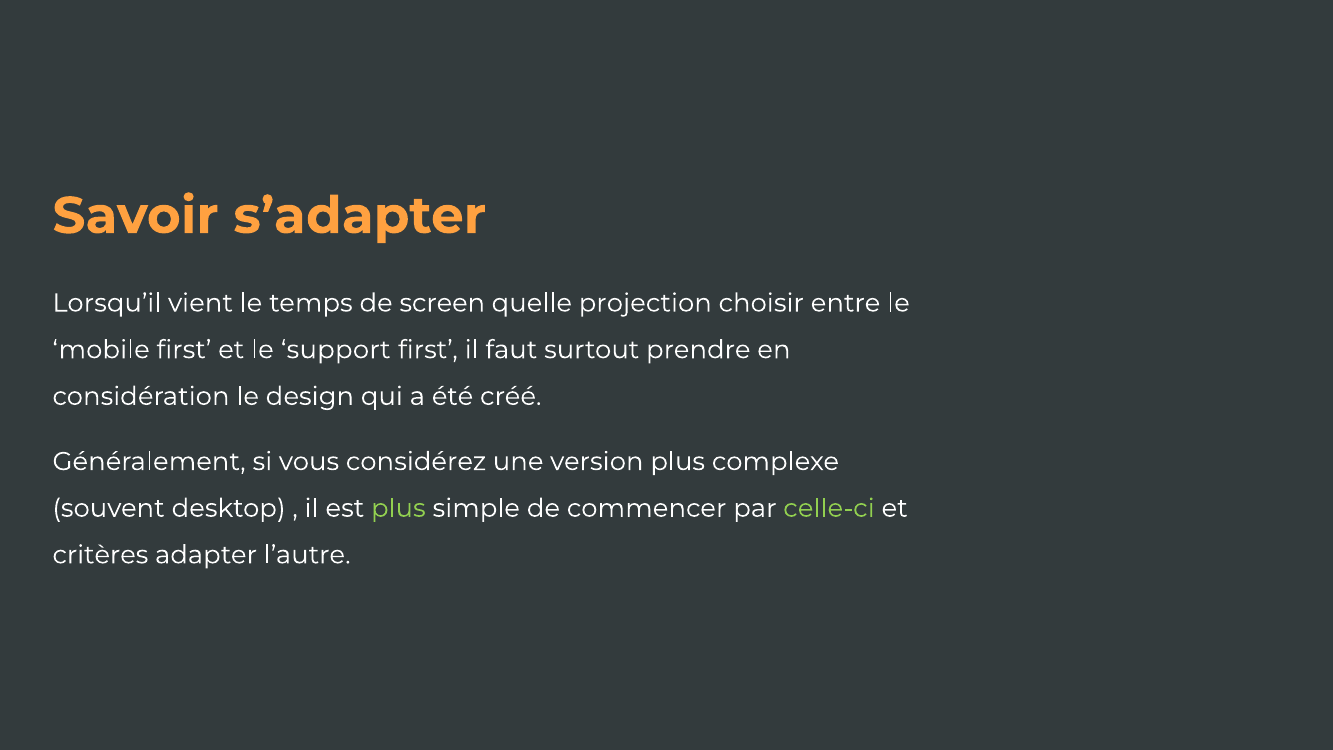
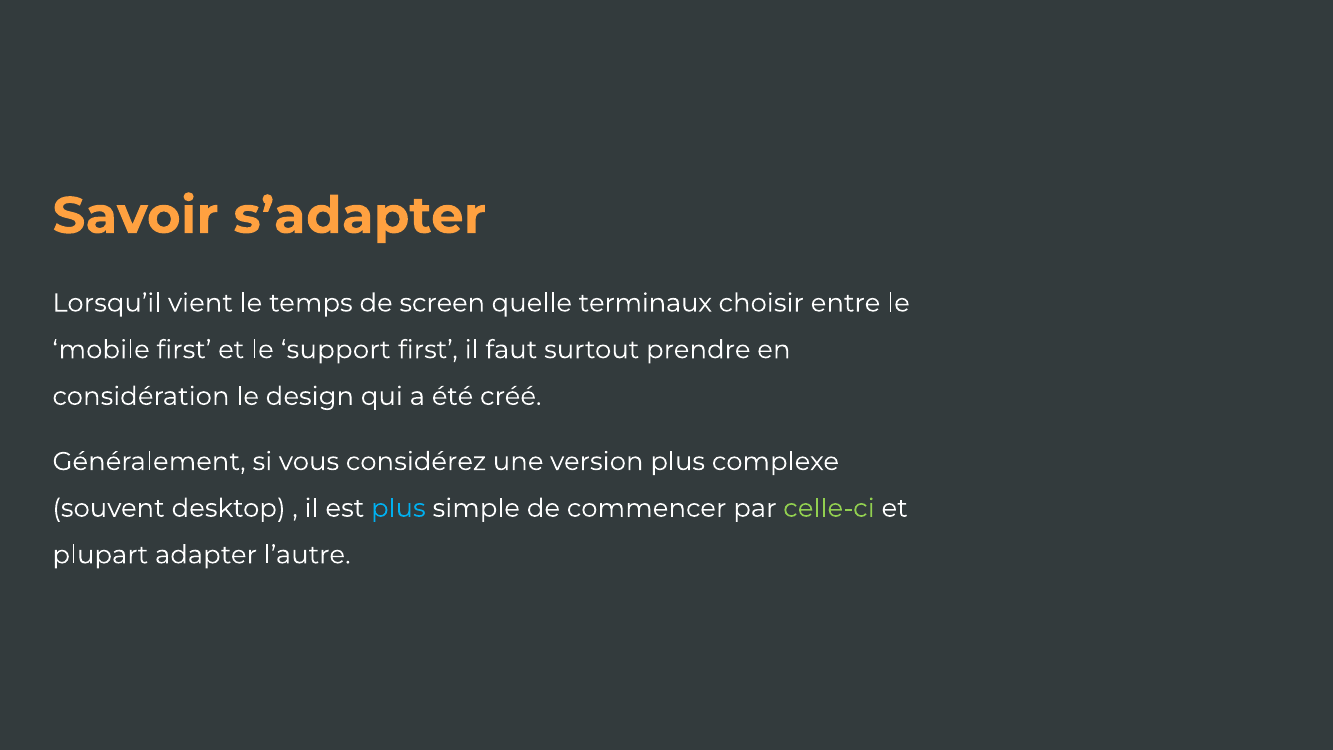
projection: projection -> terminaux (645, 303)
plus colour: light green -> light blue (398, 508)
critères: critères -> plupart (100, 555)
